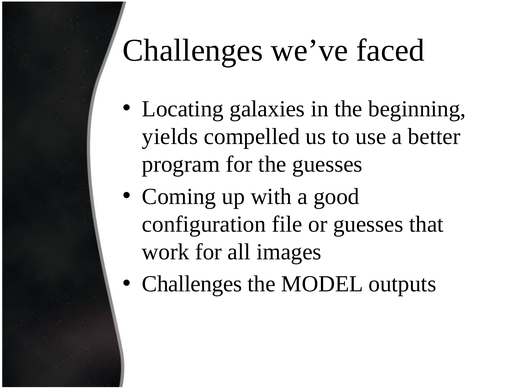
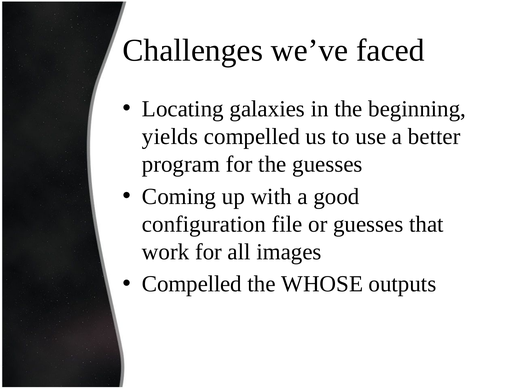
Challenges: Challenges -> Compelled (192, 284)
MODEL: MODEL -> WHOSE (322, 284)
